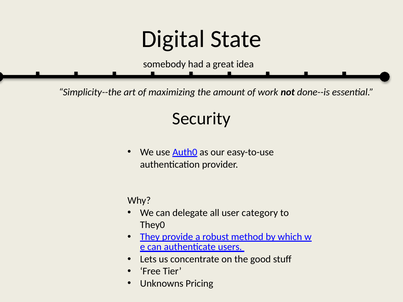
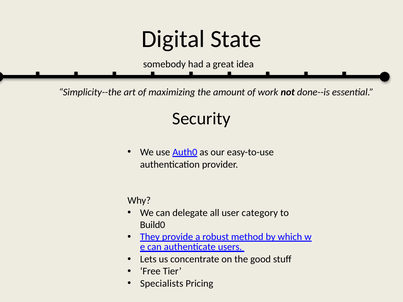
They0: They0 -> Build0 (153, 225)
Unknowns: Unknowns -> Specialists (162, 284)
